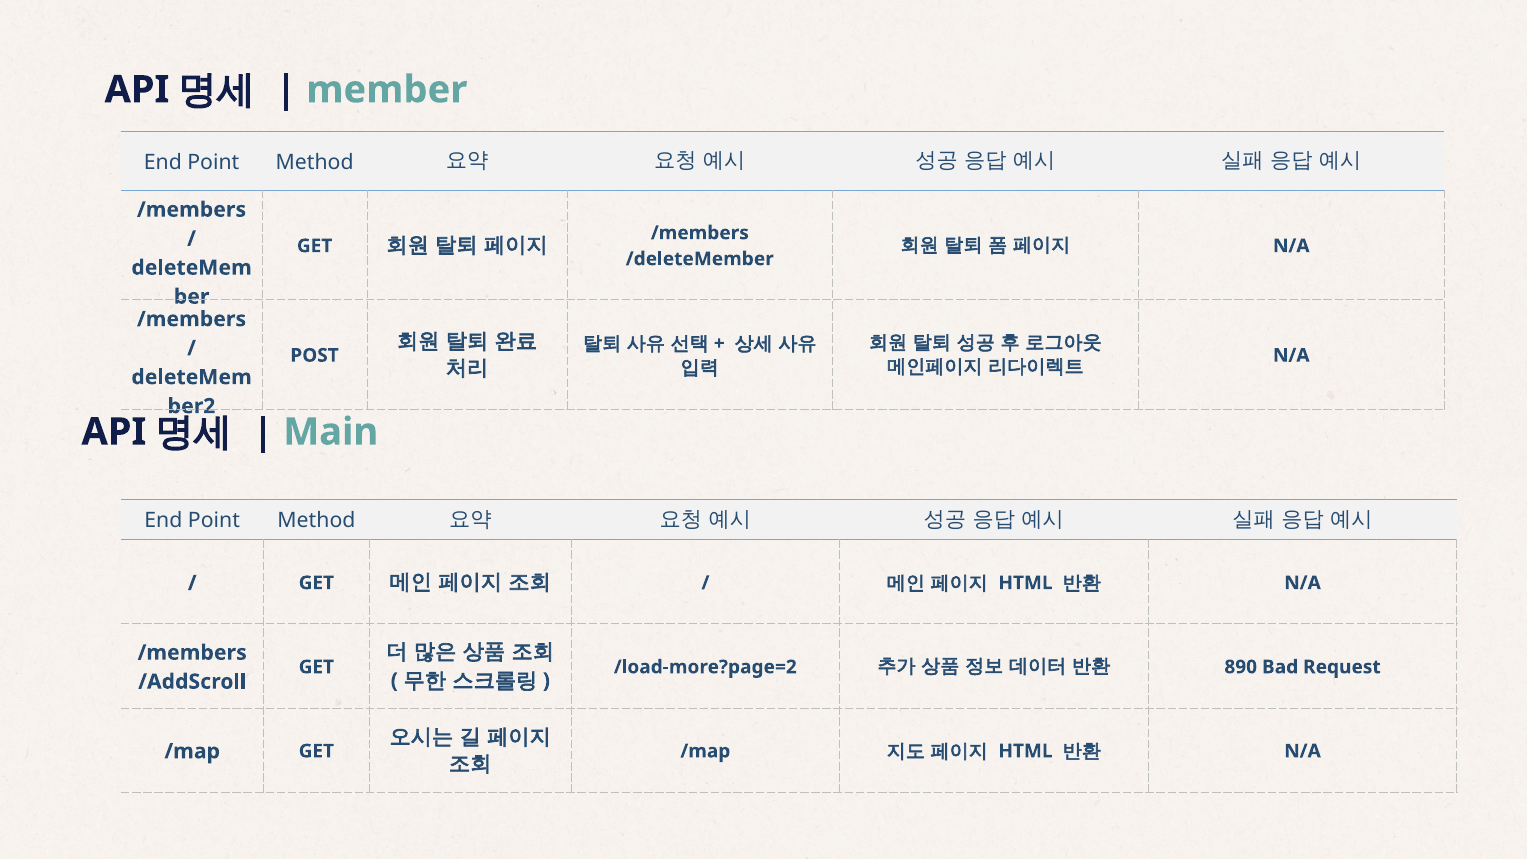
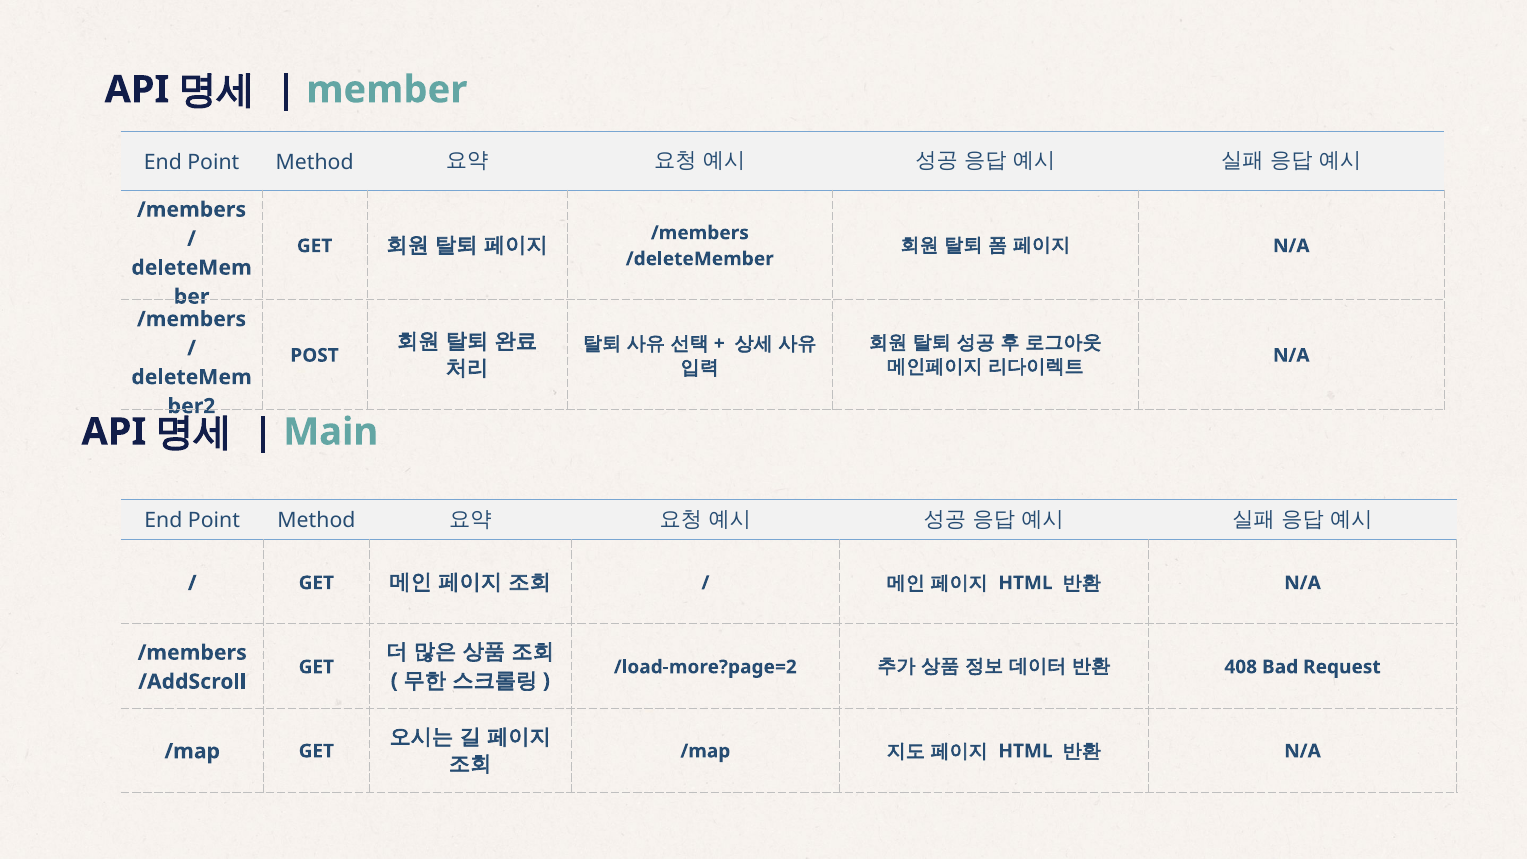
890: 890 -> 408 (1241, 667)
